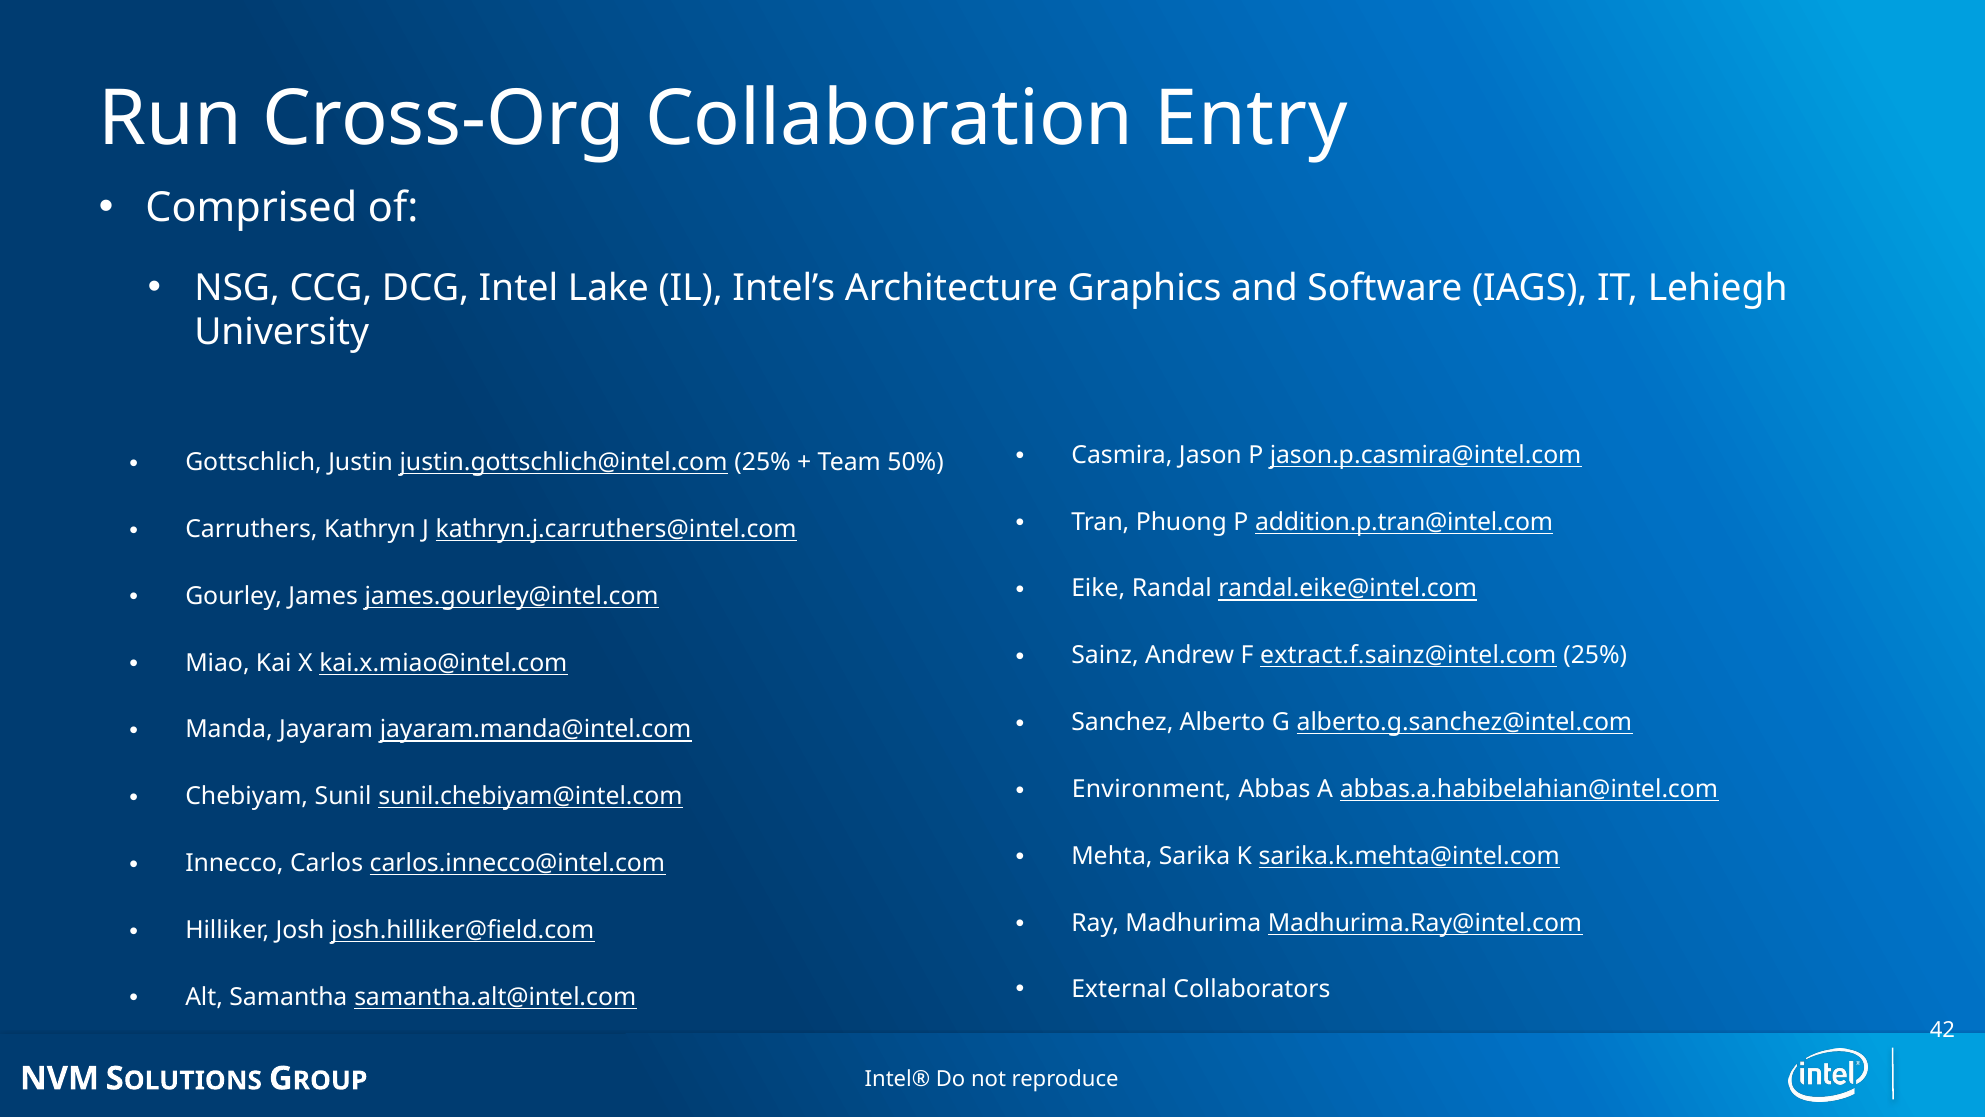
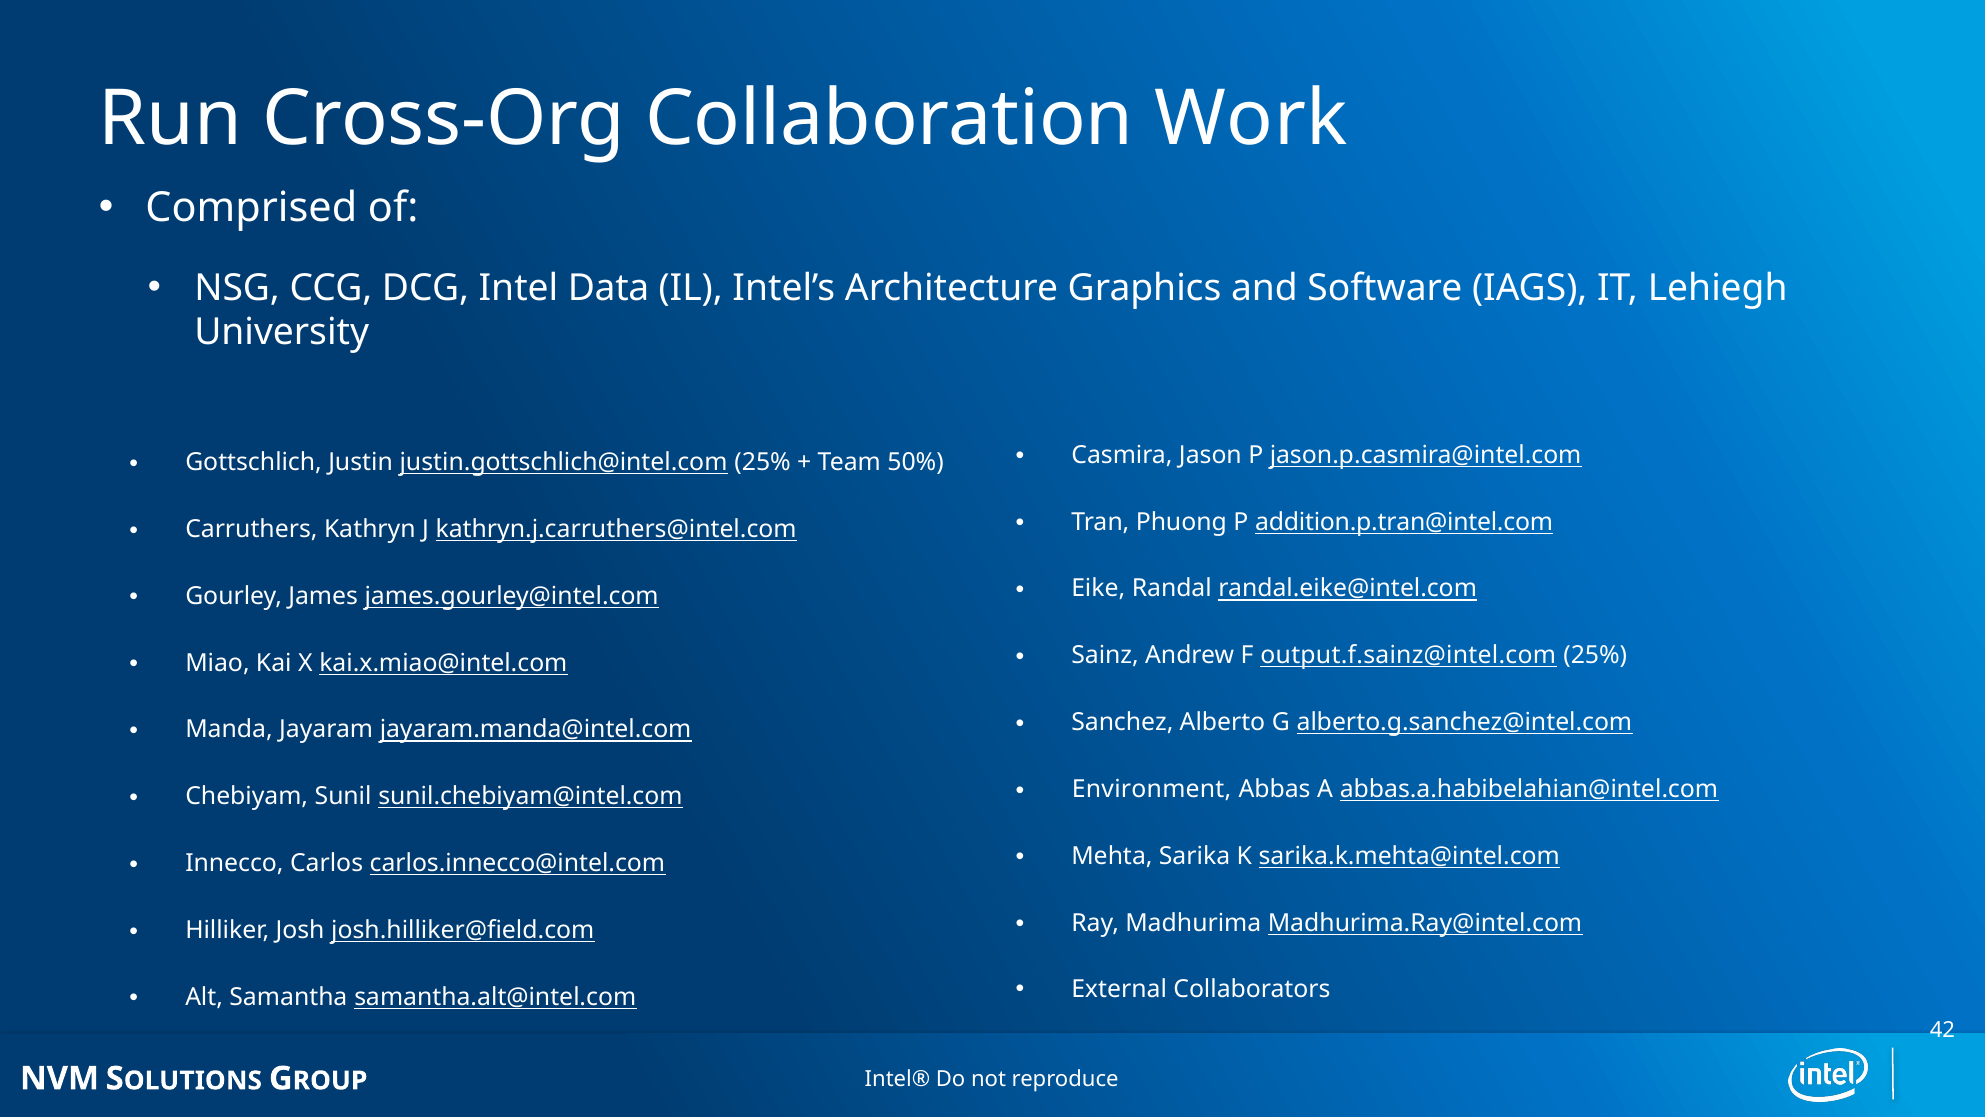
Entry: Entry -> Work (1251, 119)
Lake: Lake -> Data (609, 288)
extract.f.sainz@intel.com: extract.f.sainz@intel.com -> output.f.sainz@intel.com (1408, 655)
